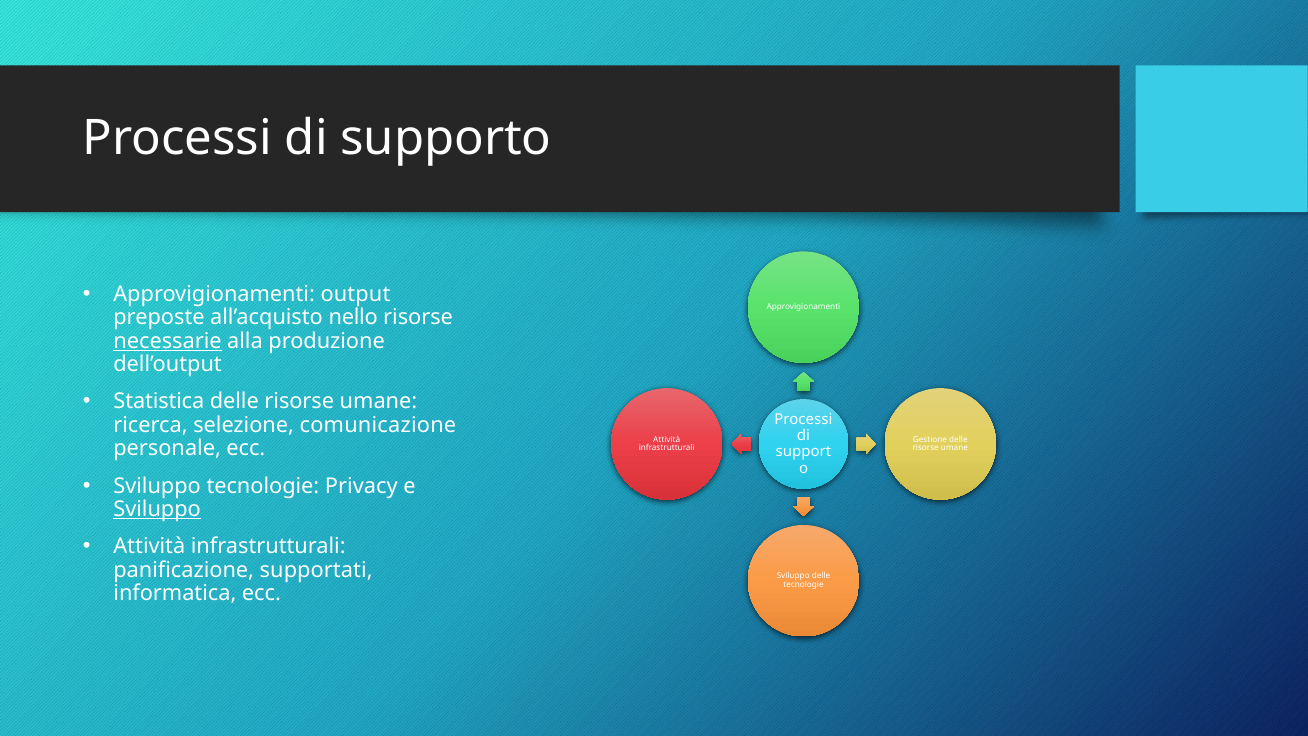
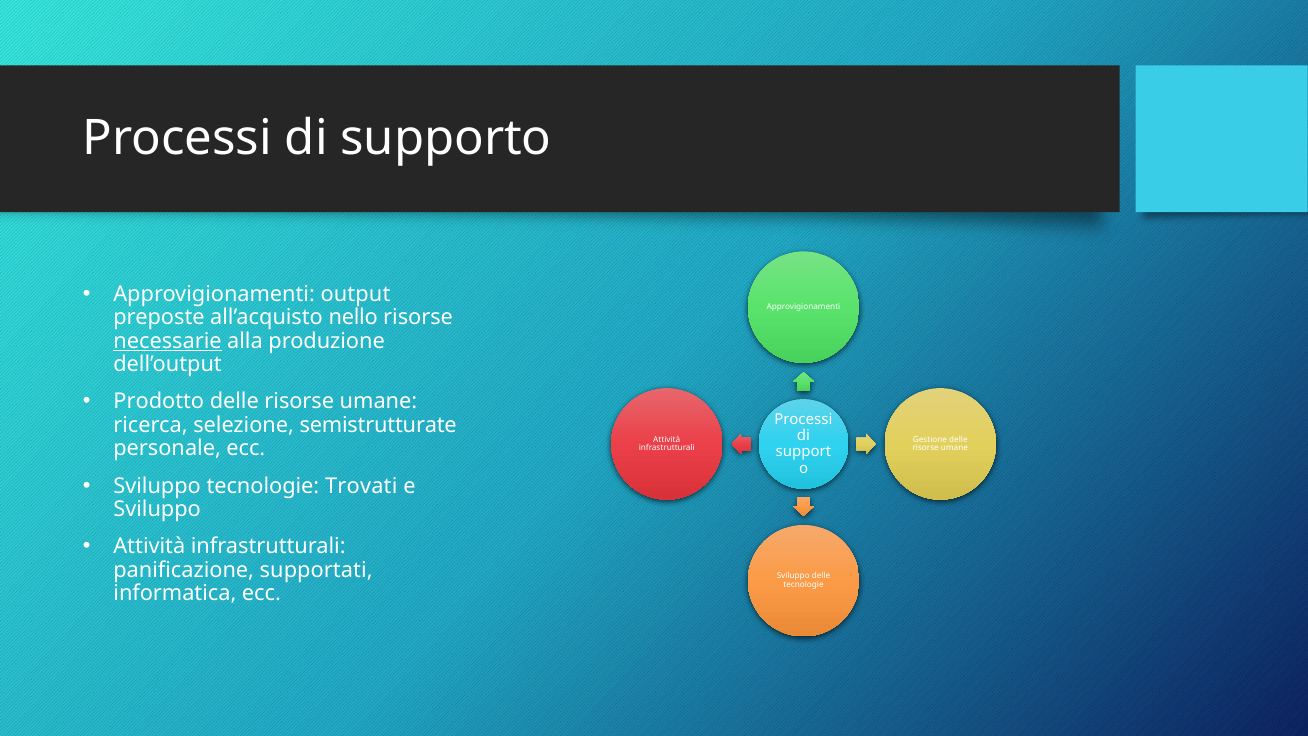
Statistica: Statistica -> Prodotto (159, 402)
comunicazione: comunicazione -> semistrutturate (378, 425)
Privacy: Privacy -> Trovati (361, 486)
Sviluppo underline: present -> none (157, 509)
